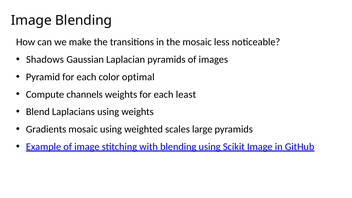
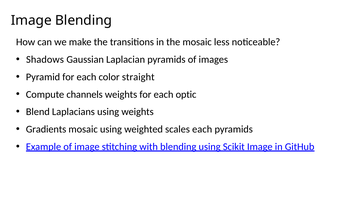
optimal: optimal -> straight (138, 77)
least: least -> optic (186, 94)
scales large: large -> each (202, 129)
